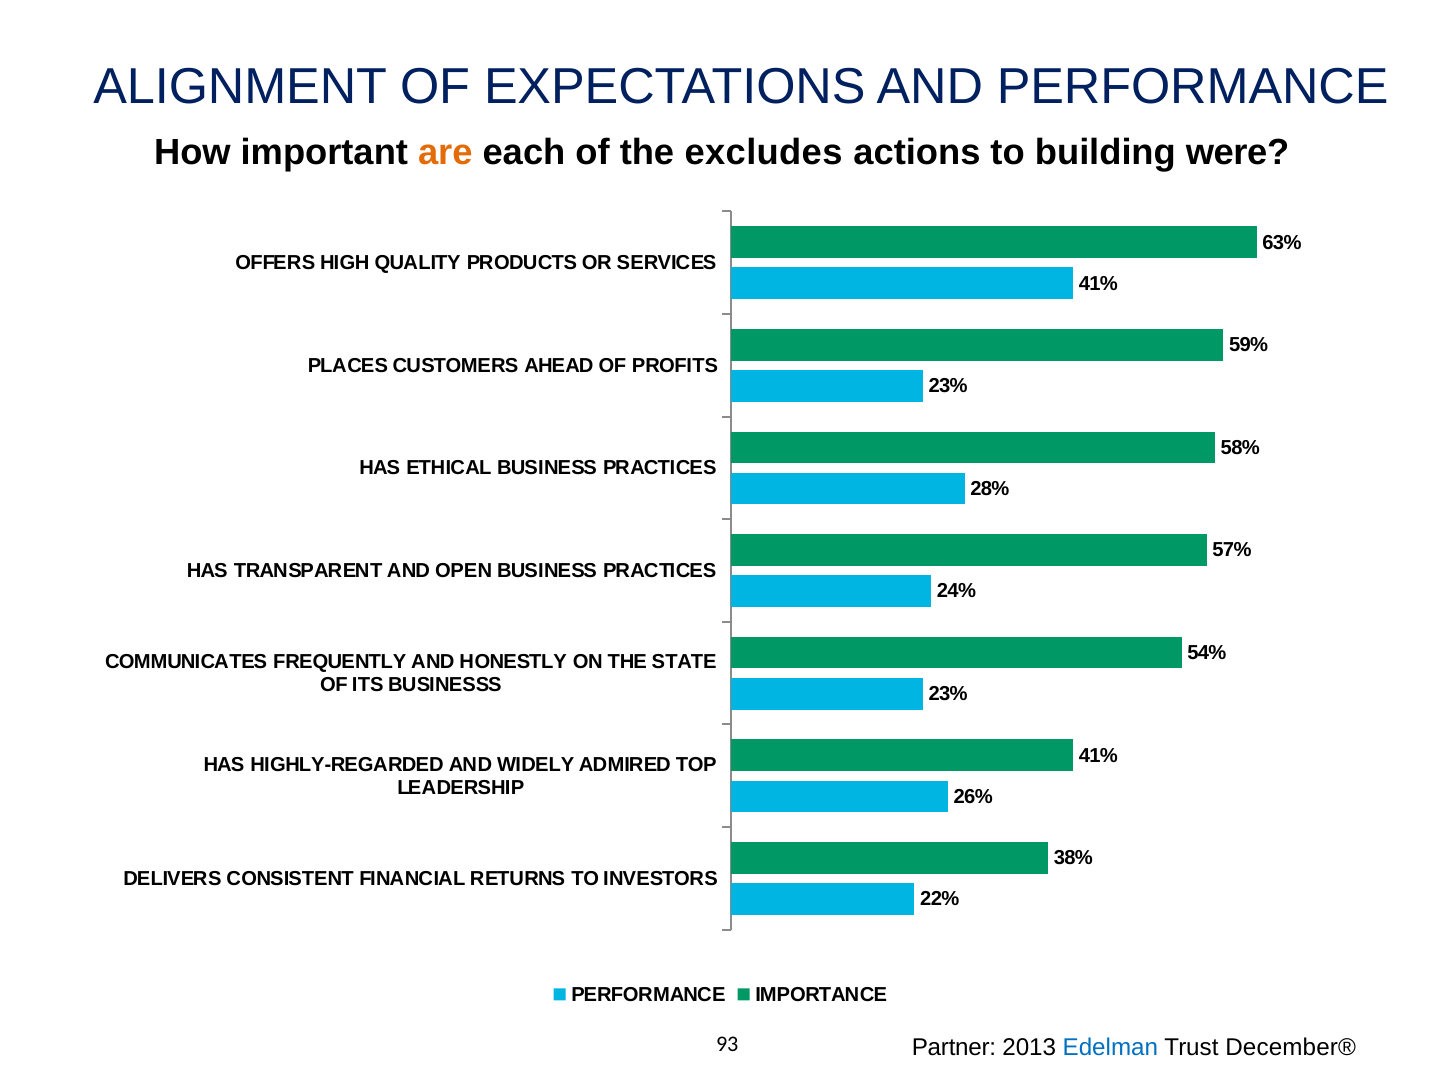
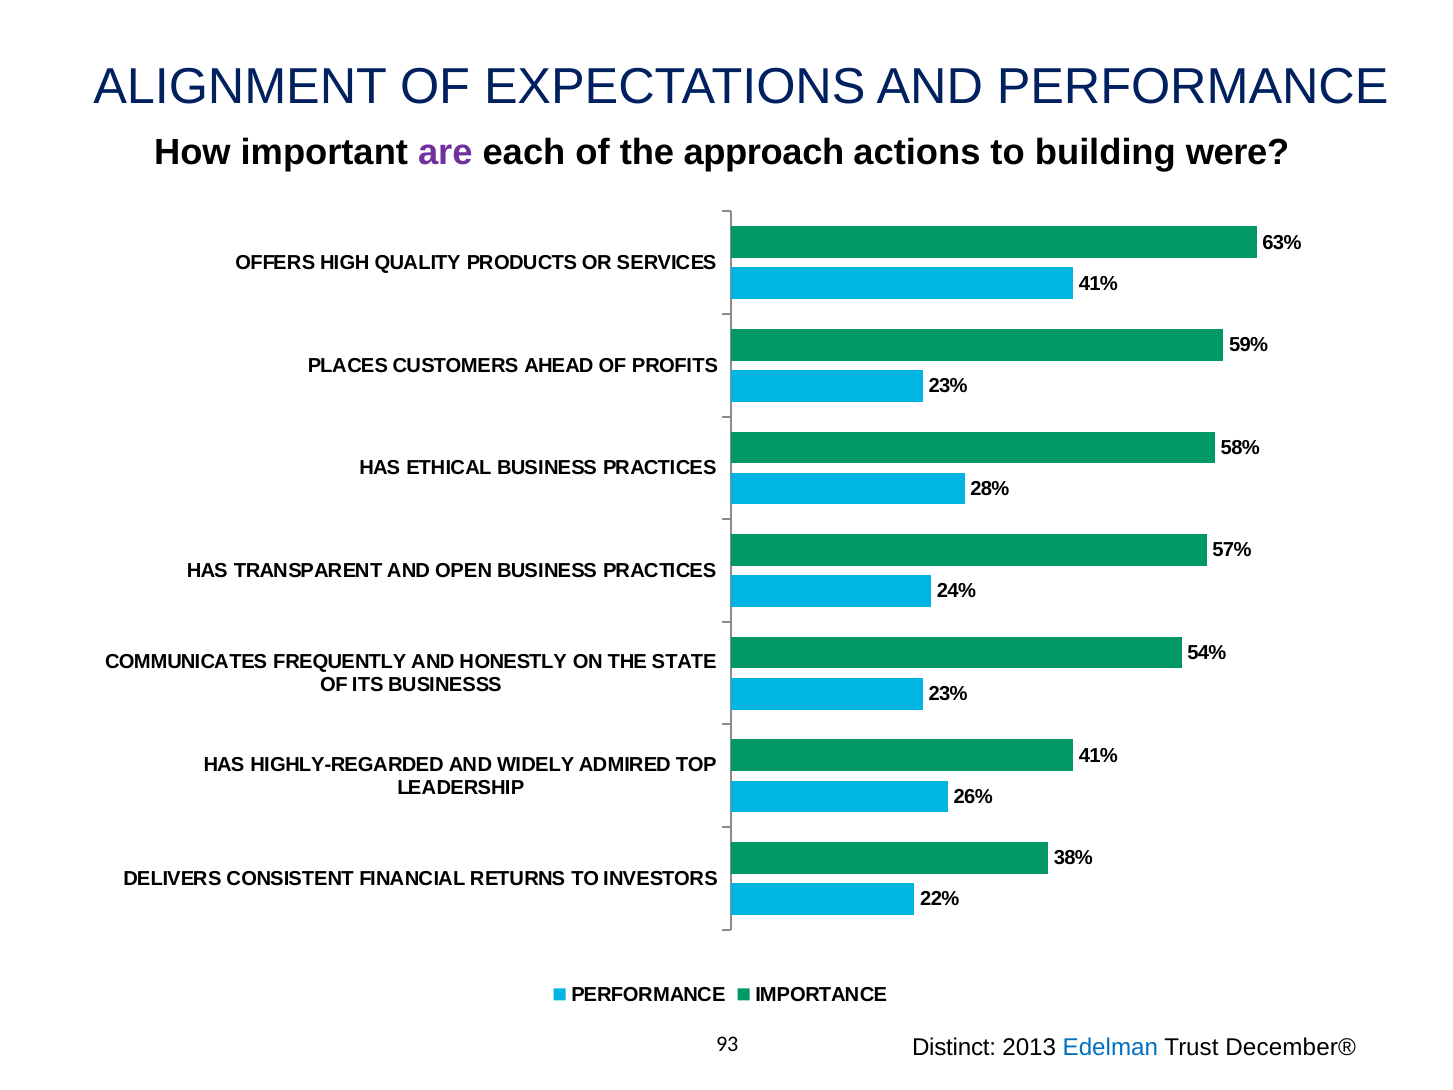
are colour: orange -> purple (445, 152)
excludes: excludes -> approach (764, 152)
Partner: Partner -> Distinct (954, 1048)
